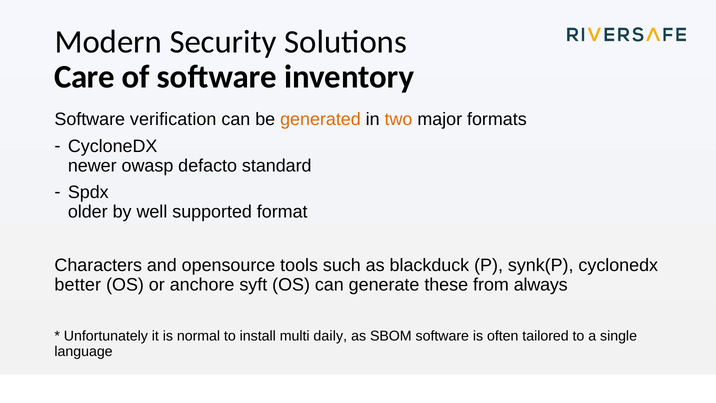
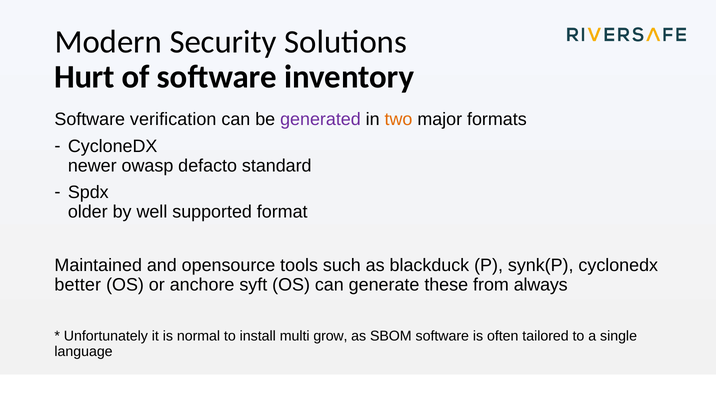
Care: Care -> Hurt (84, 77)
generated colour: orange -> purple (320, 119)
Characters: Characters -> Maintained (98, 265)
daily: daily -> grow (330, 336)
